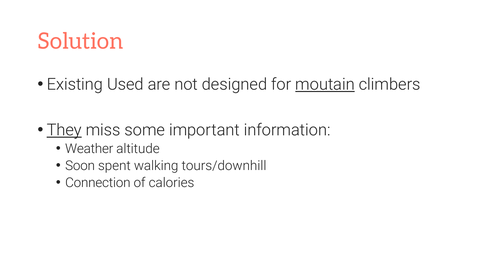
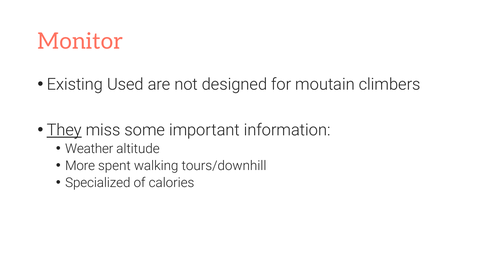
Solution: Solution -> Monitor (80, 41)
moutain underline: present -> none (325, 84)
Soon: Soon -> More (80, 166)
Connection: Connection -> Specialized (98, 182)
